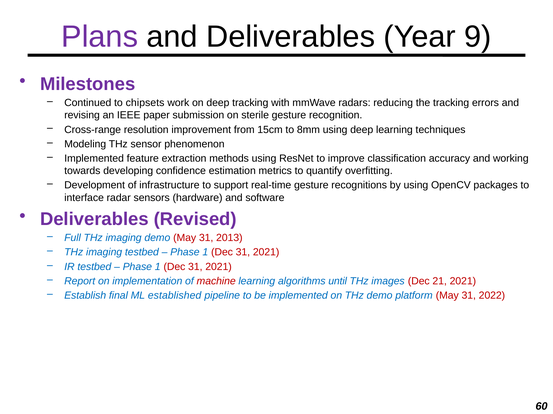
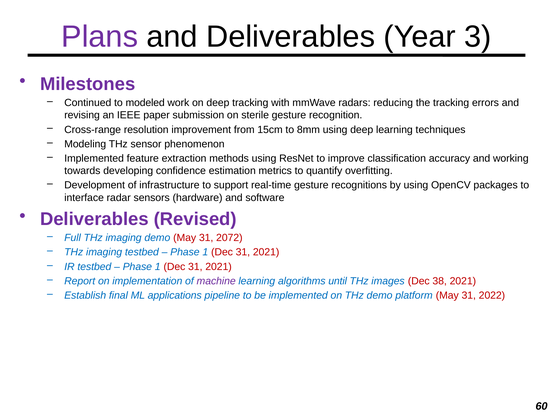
9: 9 -> 3 (478, 37)
chipsets: chipsets -> modeled (145, 103)
2013: 2013 -> 2072 (229, 238)
machine colour: red -> purple (216, 282)
21: 21 -> 38 (440, 282)
established: established -> applications (175, 296)
